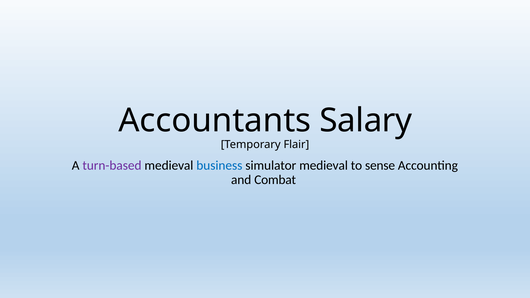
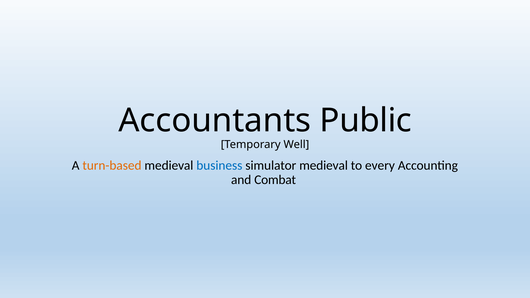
Salary: Salary -> Public (366, 121)
Flair: Flair -> Well (296, 145)
turn-based colour: purple -> orange (112, 166)
sense: sense -> every (380, 166)
